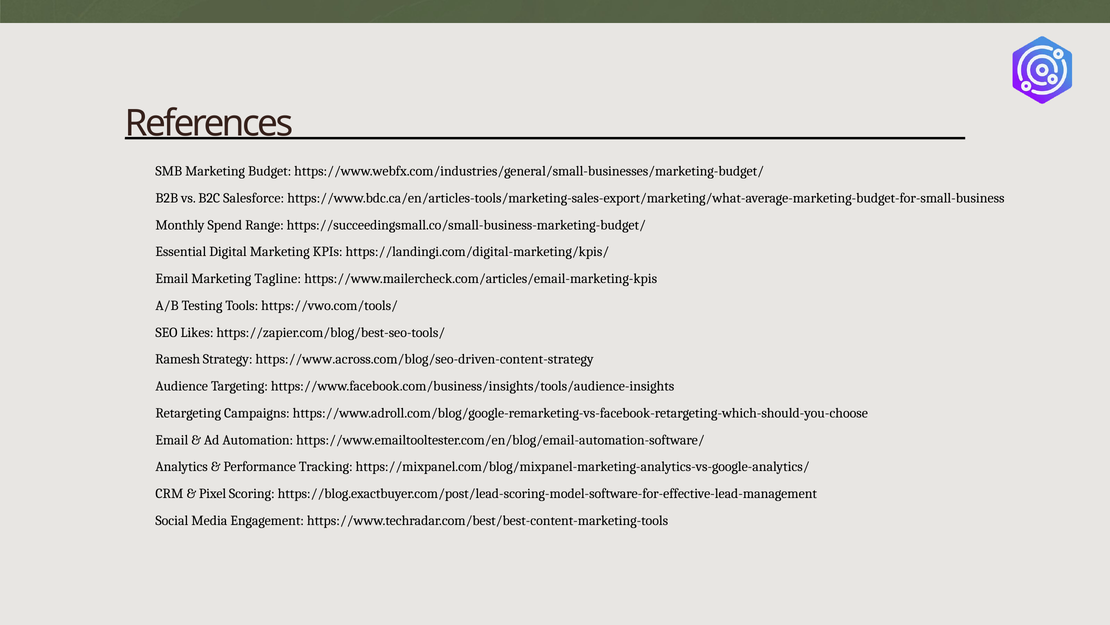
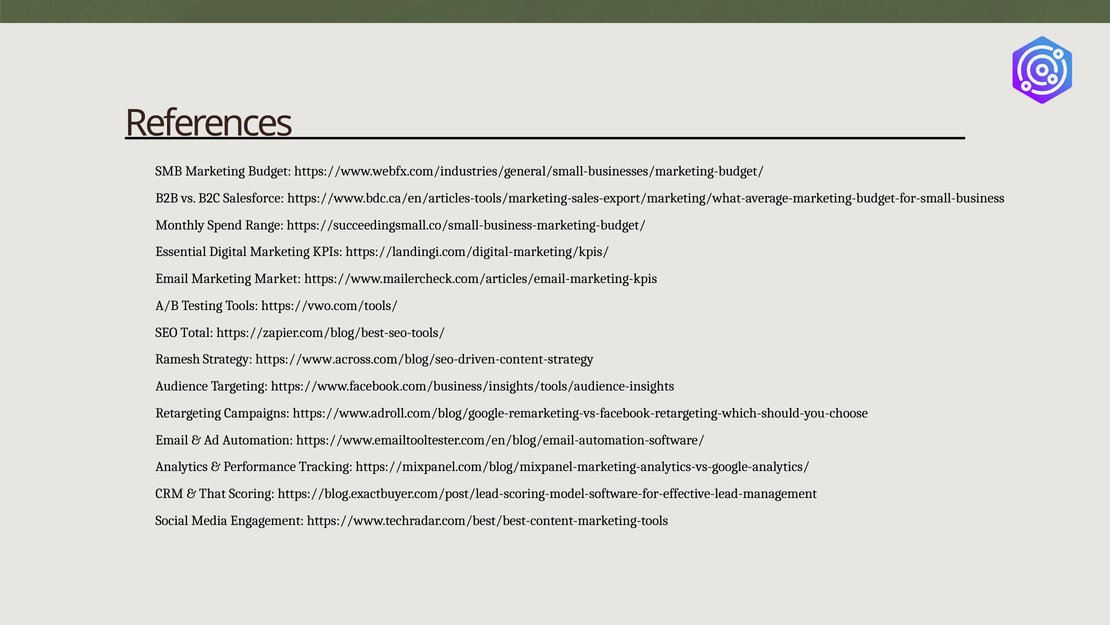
Tagline: Tagline -> Market (278, 278)
Likes: Likes -> Total (197, 332)
Pixel: Pixel -> That (212, 493)
